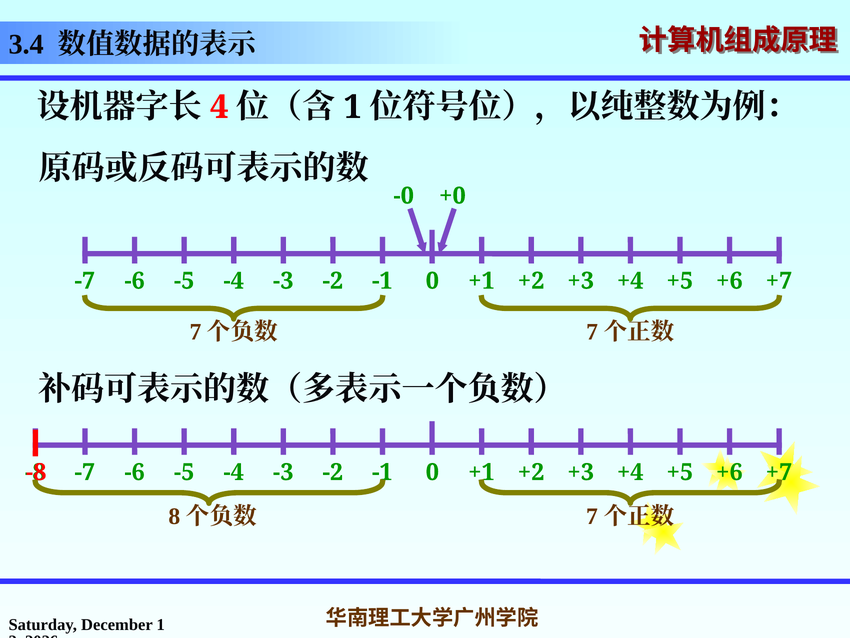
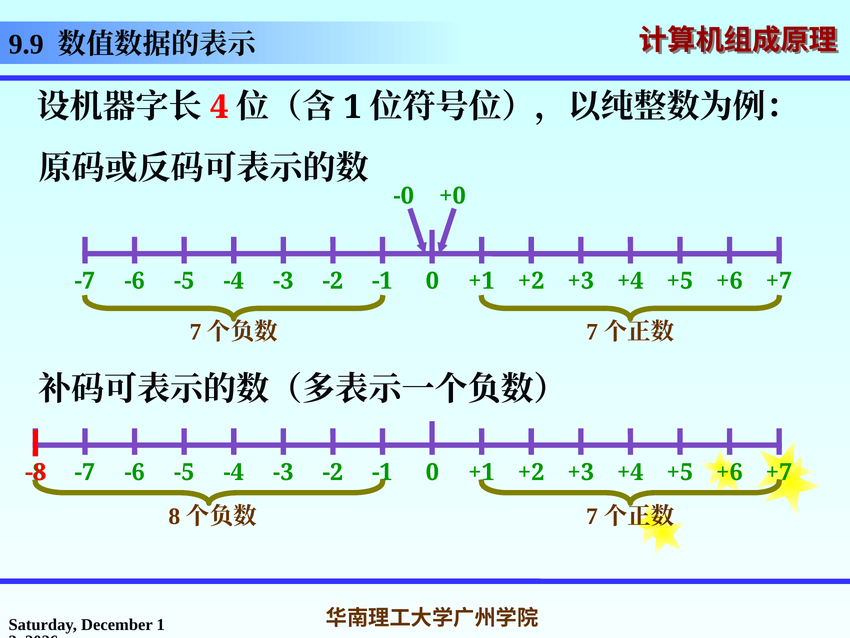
3.4: 3.4 -> 9.9 (26, 44)
